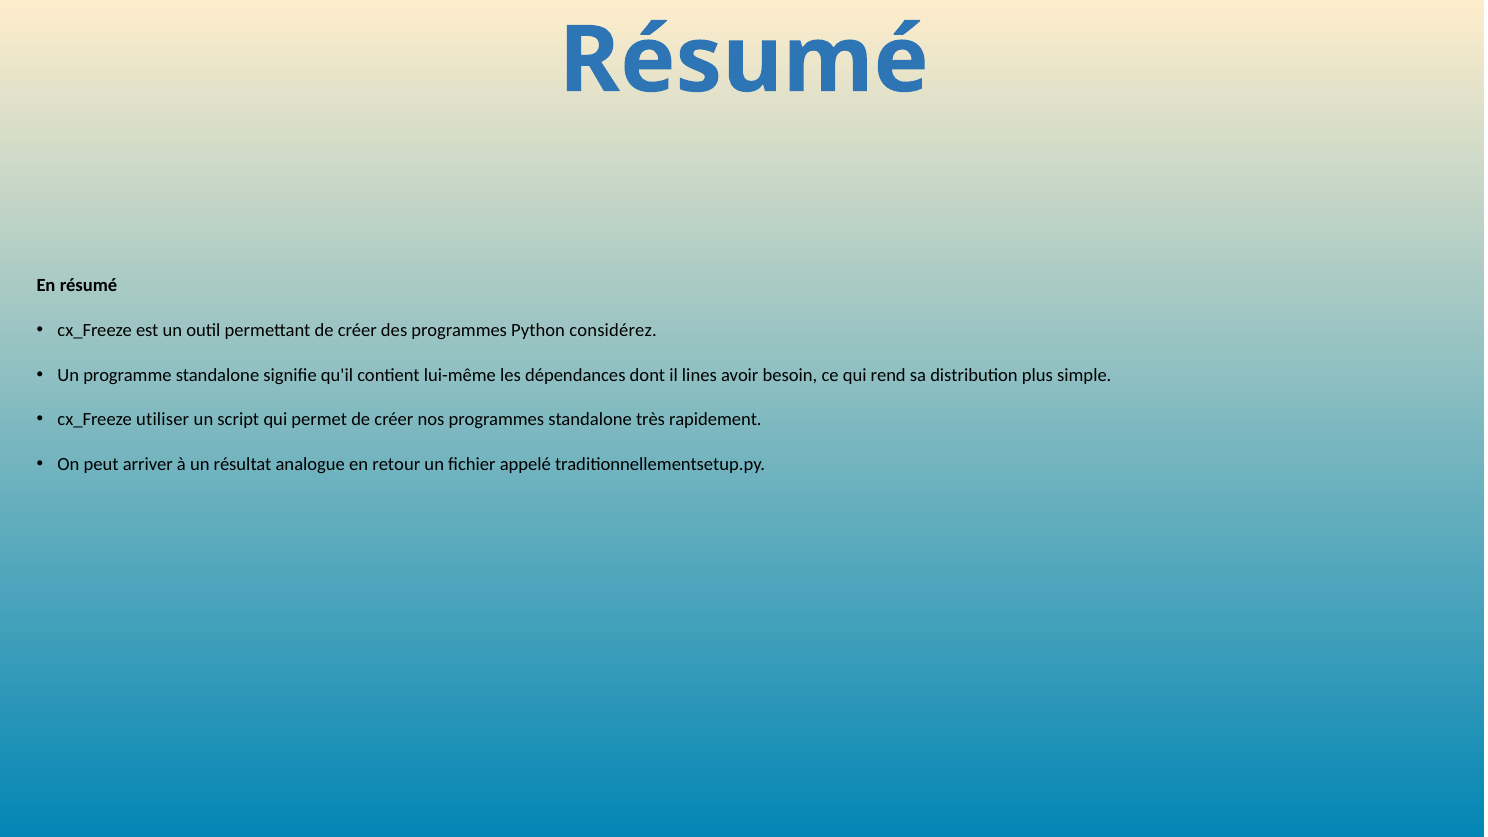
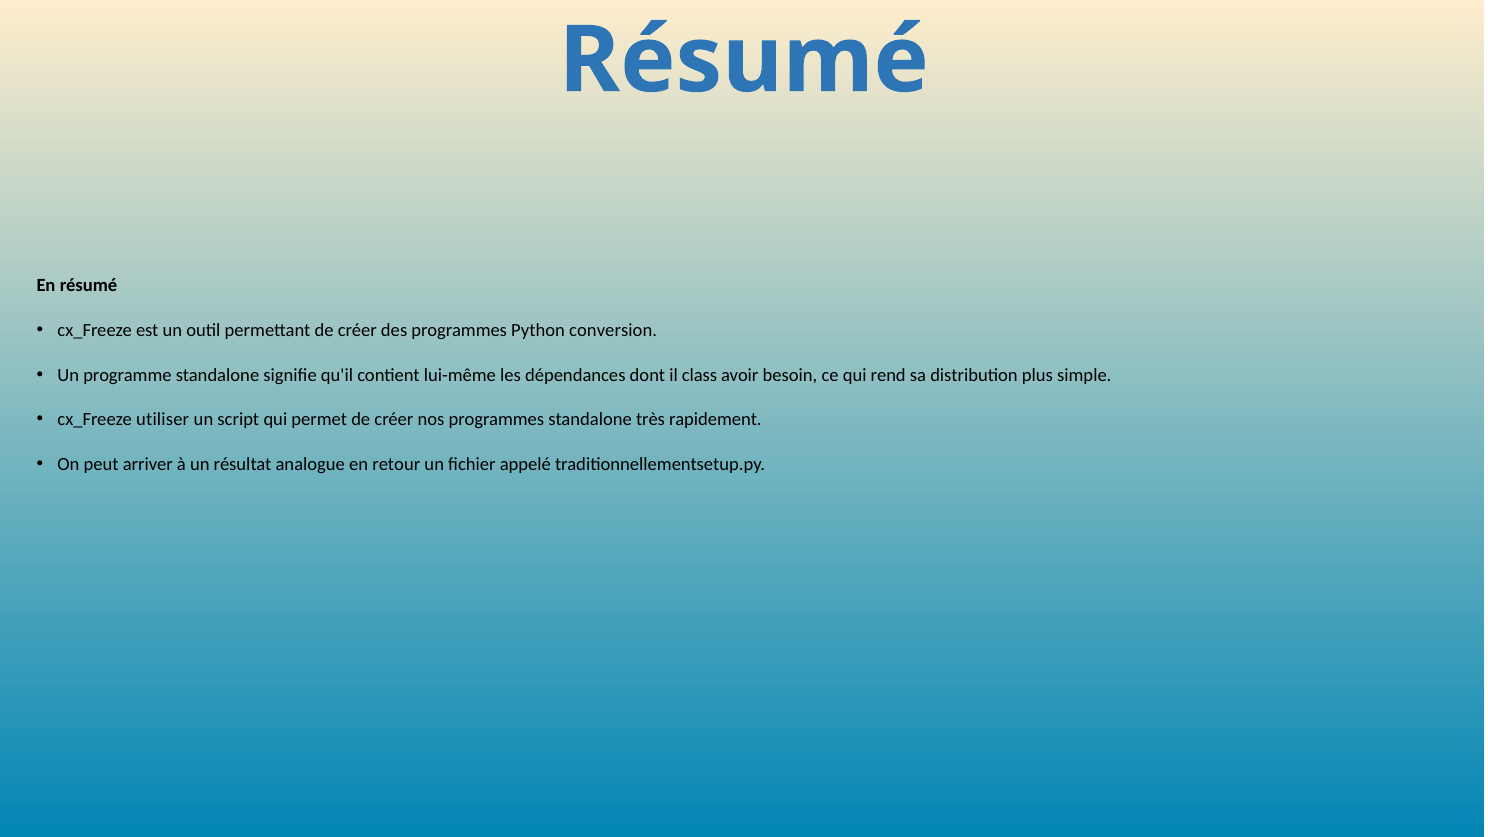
considérez: considérez -> conversion (613, 330)
lines: lines -> class (699, 375)
